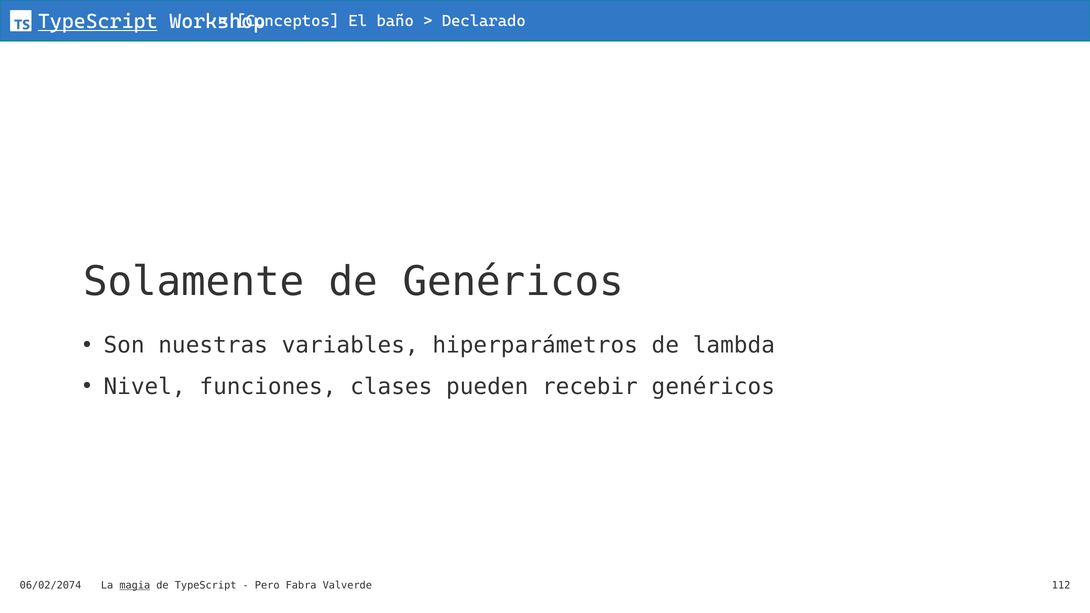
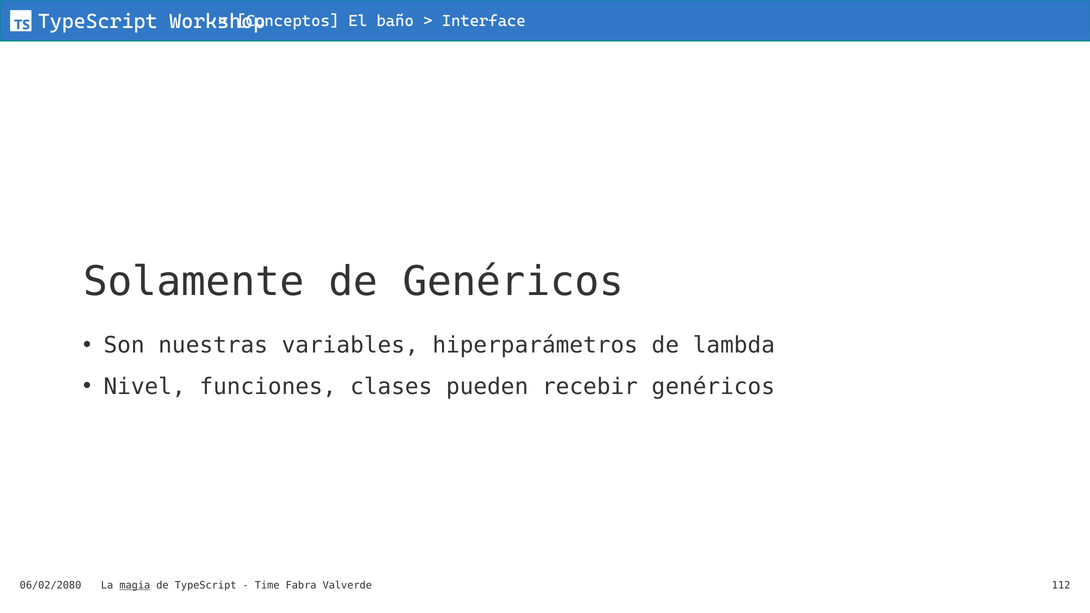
TypeScript underline: present -> none (98, 22)
Declarado: Declarado -> Interface (484, 21)
06/02/2074: 06/02/2074 -> 06/02/2080 (51, 585)
Pero: Pero -> Time (267, 585)
